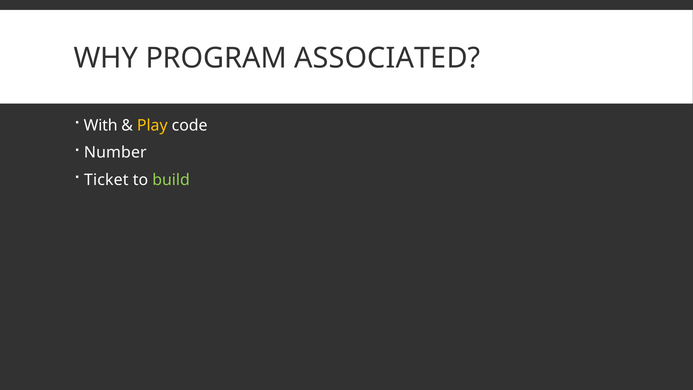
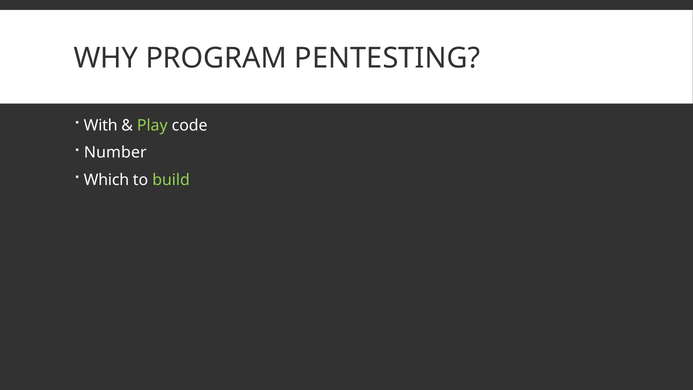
ASSOCIATED: ASSOCIATED -> PENTESTING (387, 58)
Play colour: yellow -> light green (152, 125)
Ticket: Ticket -> Which (106, 180)
